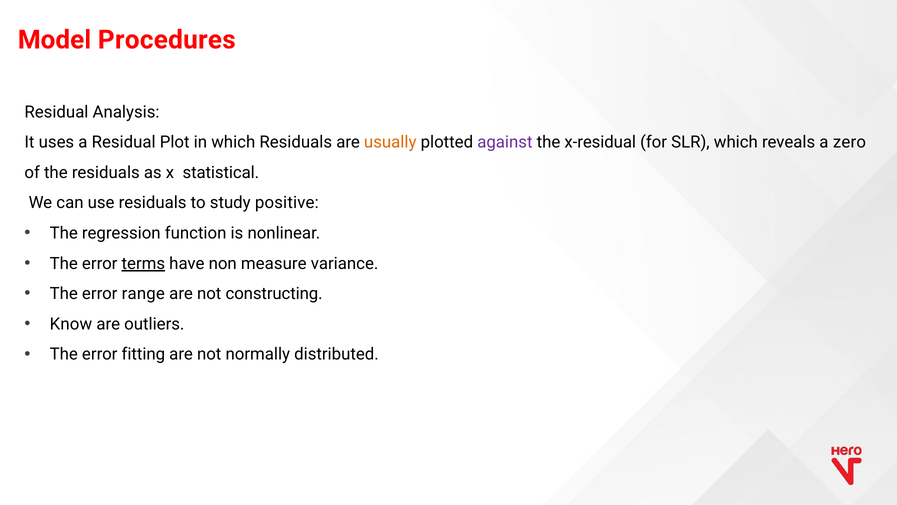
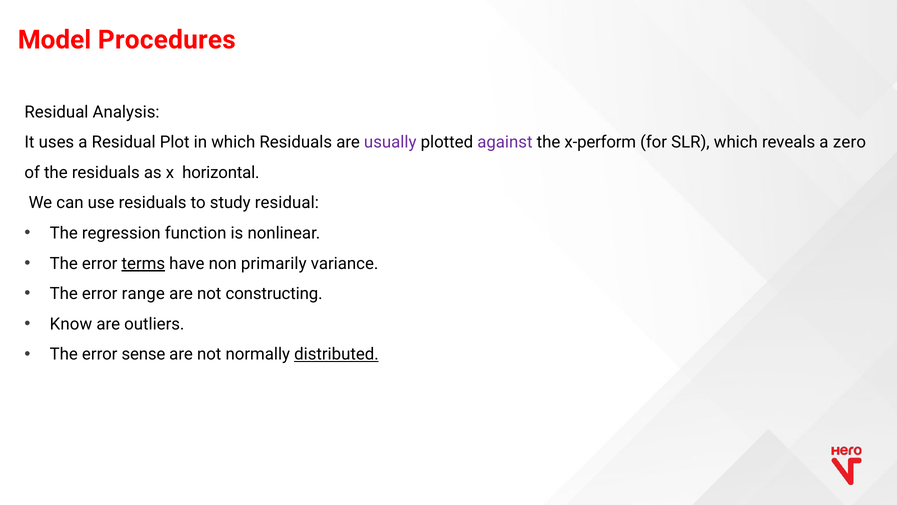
usually colour: orange -> purple (390, 142)
x-residual: x-residual -> x-perform (600, 142)
statistical: statistical -> horizontal (221, 172)
study positive: positive -> residual (287, 203)
measure: measure -> primarily (274, 263)
fitting: fitting -> sense (143, 354)
distributed underline: none -> present (336, 354)
